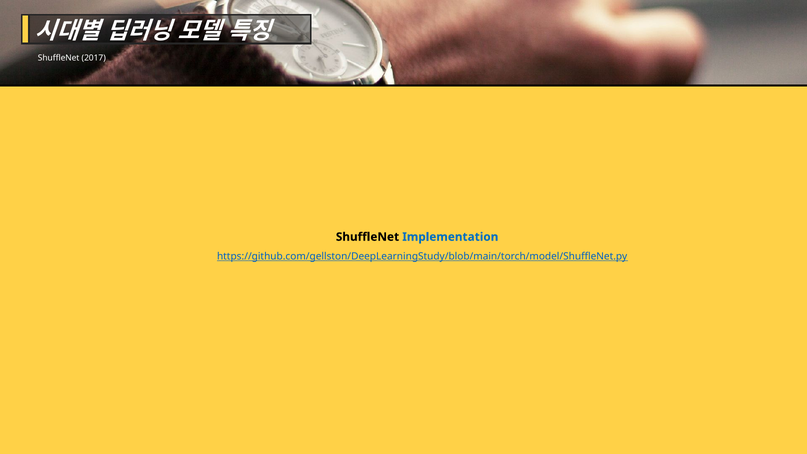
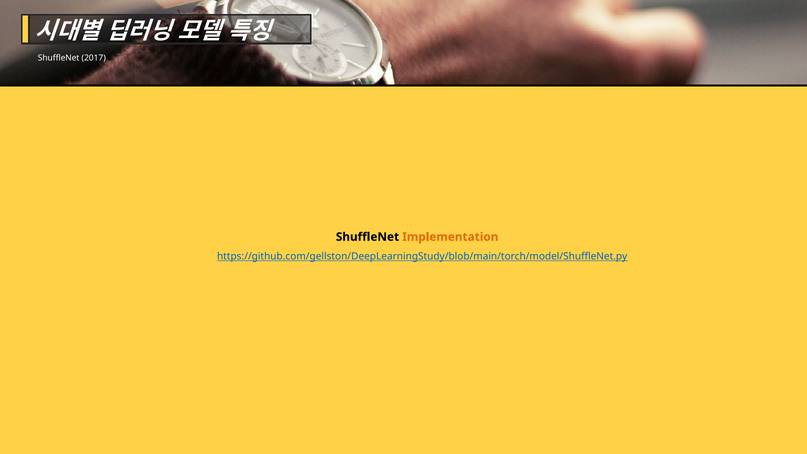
Implementation colour: blue -> orange (450, 237)
